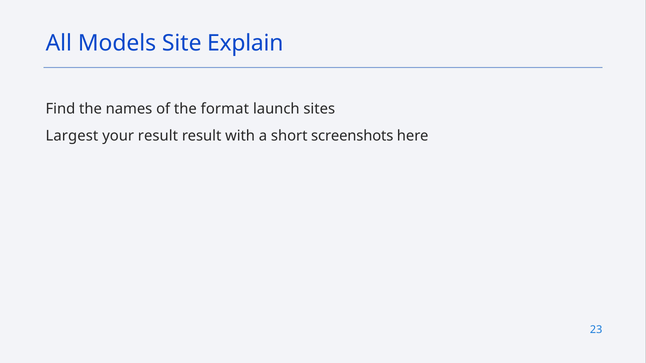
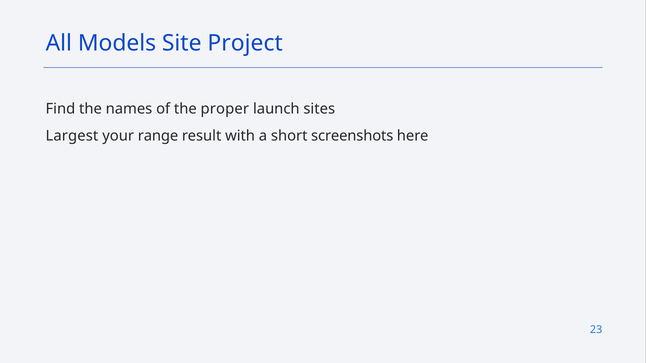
Explain: Explain -> Project (245, 43)
format: format -> proper (225, 109)
your result: result -> range (158, 136)
